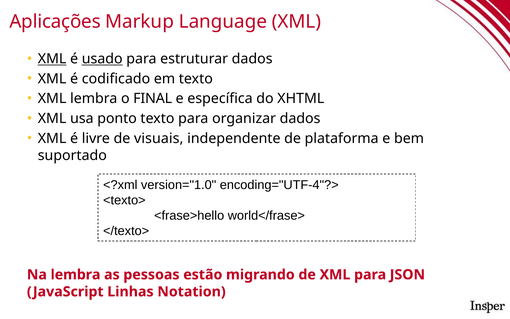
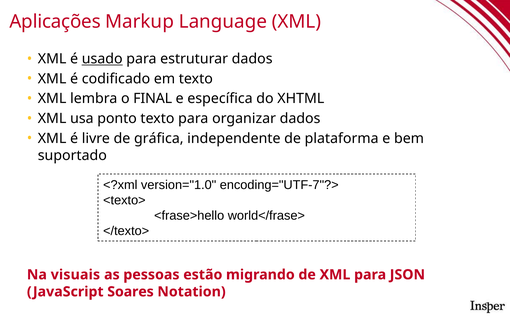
XML underline: present -> none (52, 59)
visuais: visuais -> gráfica (159, 138)
encoding="UTF-4"?>: encoding="UTF-4"?> -> encoding="UTF-7"?> (279, 185)
Na lembra: lembra -> visuais (75, 274)
Linhas: Linhas -> Soares (131, 291)
